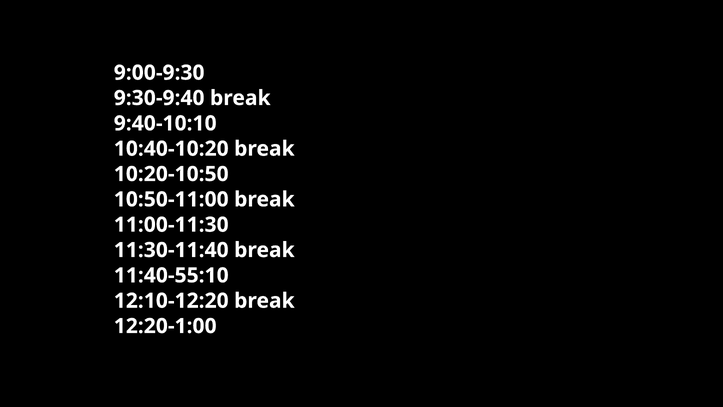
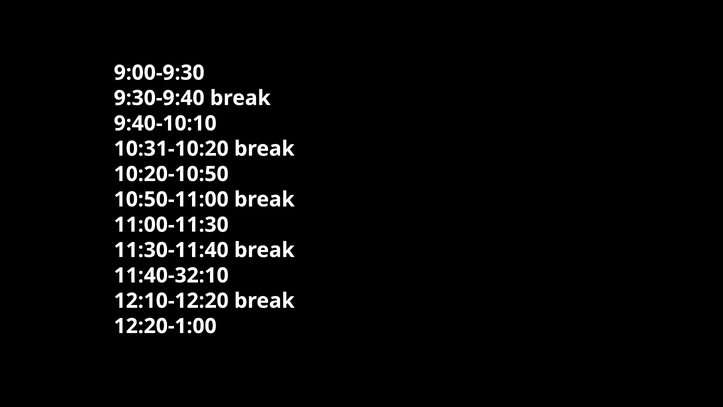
10:40-10:20: 10:40-10:20 -> 10:31-10:20 (171, 149)
11:40-55:10: 11:40-55:10 -> 11:40-32:10 (171, 275)
